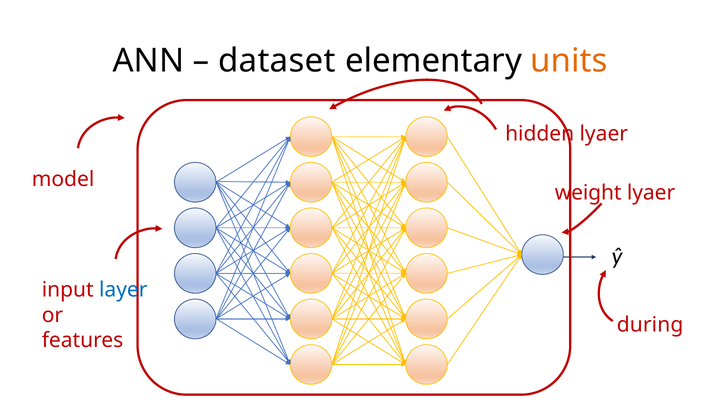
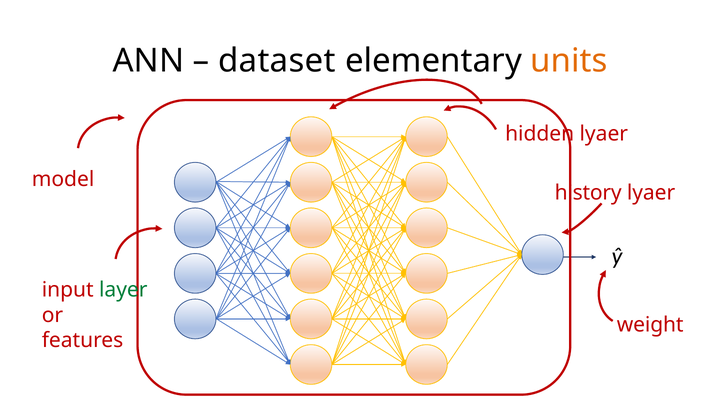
weight: weight -> history (588, 193)
layer colour: blue -> green (123, 290)
during: during -> weight (650, 325)
